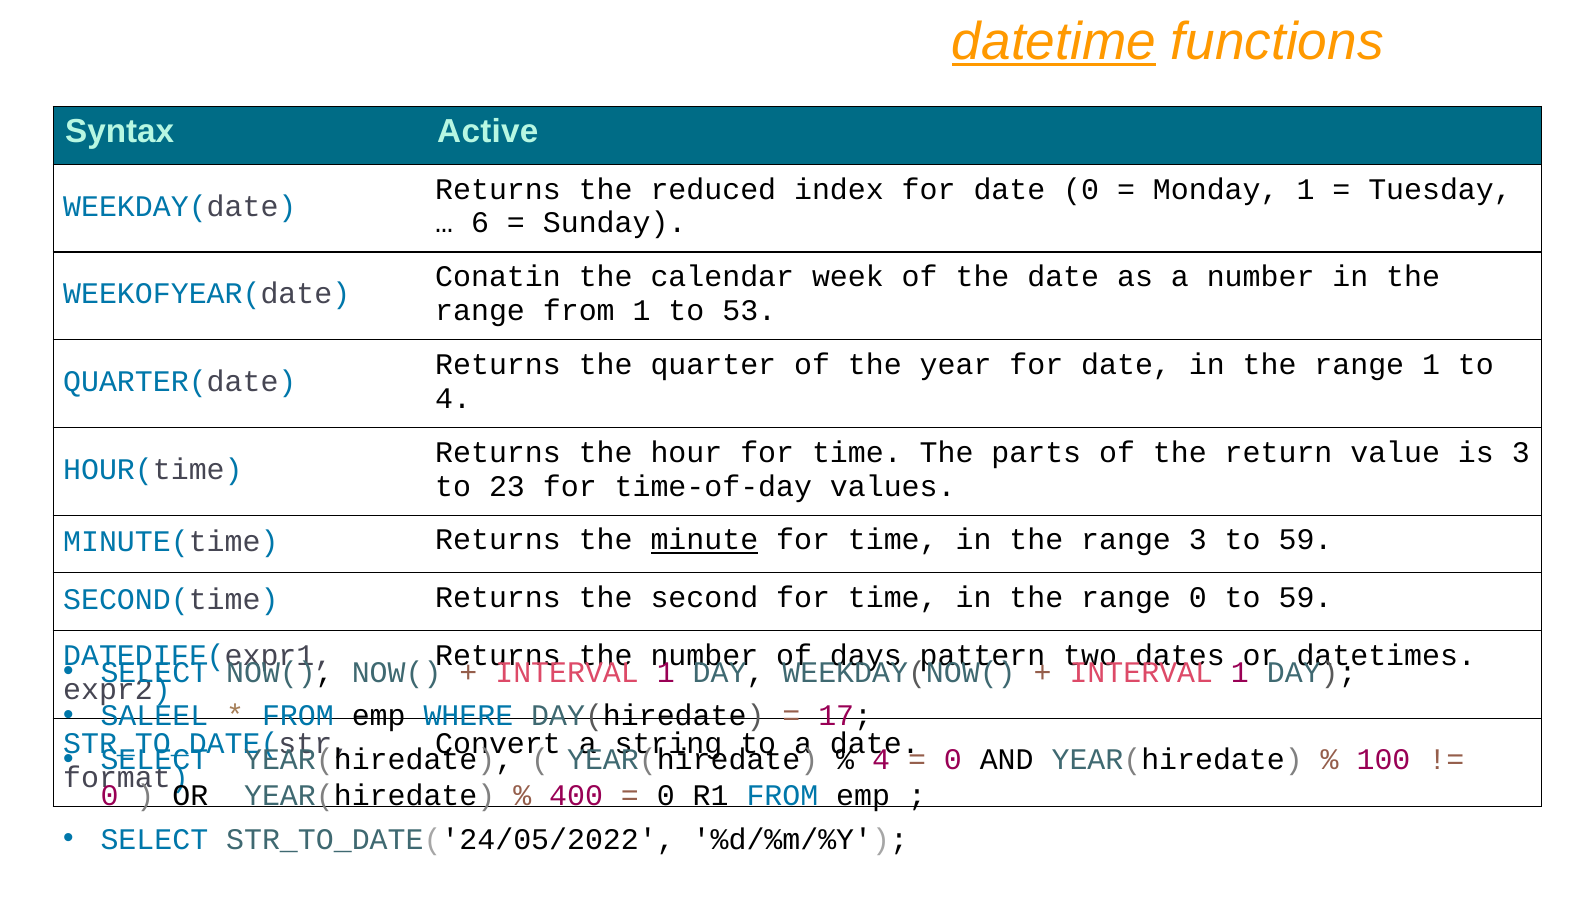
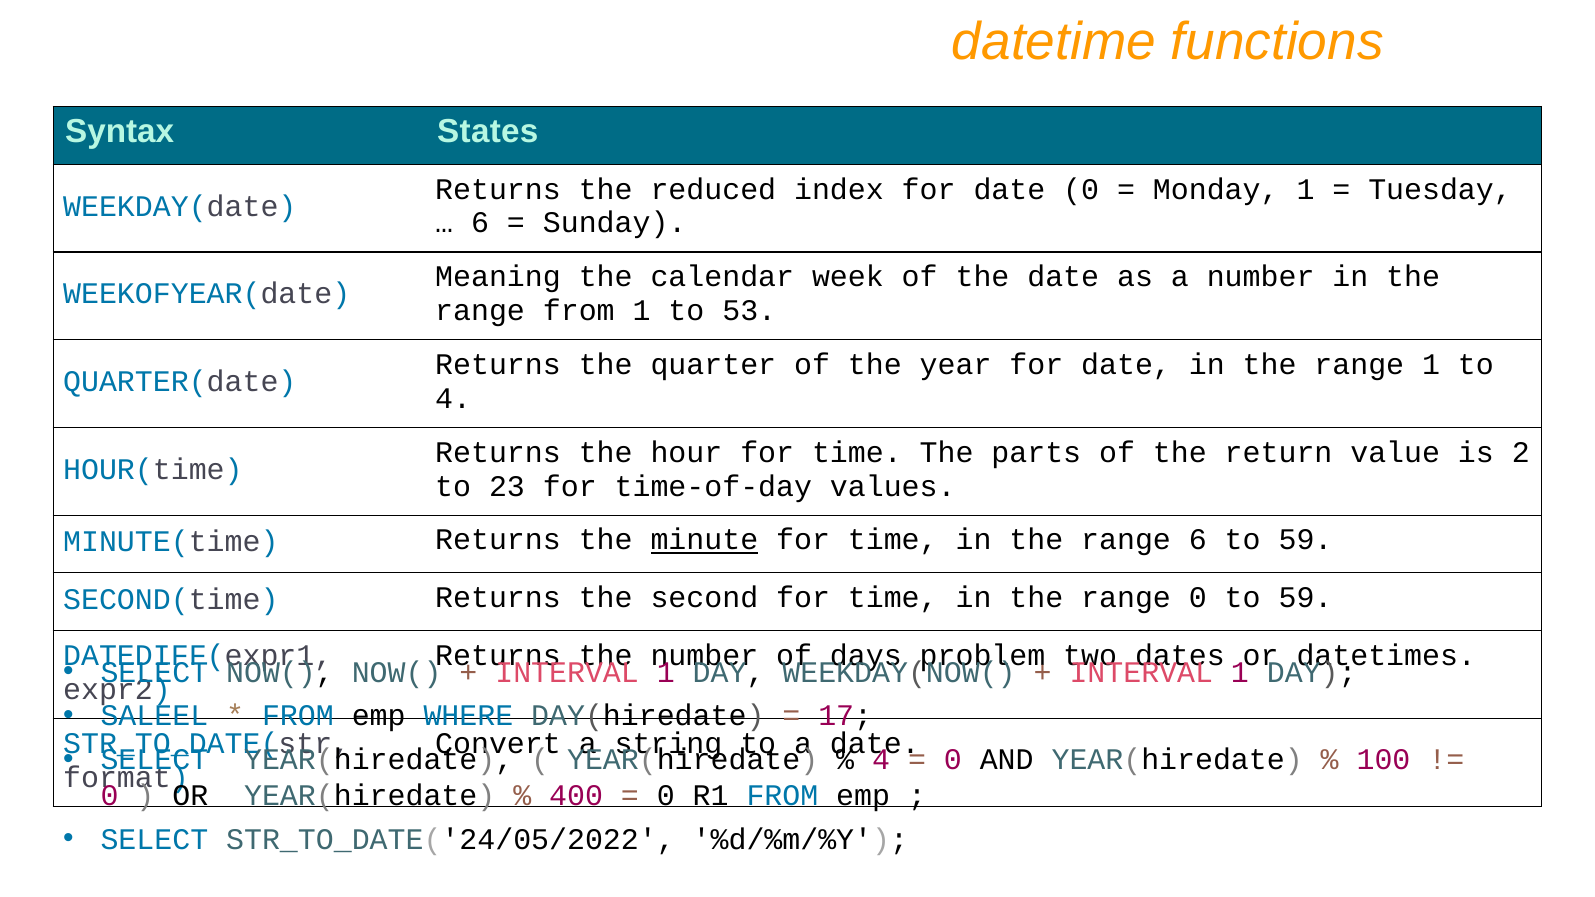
datetime underline: present -> none (1054, 42)
Active: Active -> States (488, 132)
Conatin: Conatin -> Meaning (498, 277)
is 3: 3 -> 2 (1521, 452)
range 3: 3 -> 6 (1198, 540)
pattern: pattern -> problem (982, 656)
